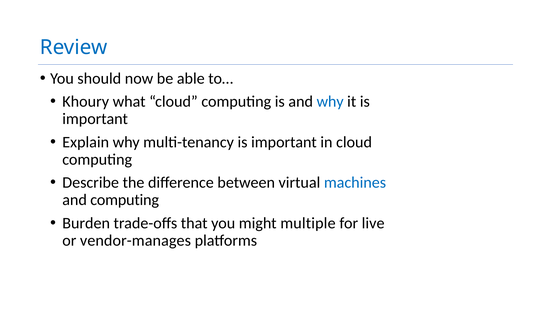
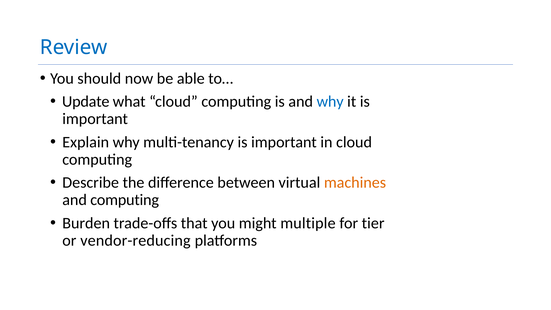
Khoury: Khoury -> Update (86, 102)
machines colour: blue -> orange (355, 183)
live: live -> tier (373, 223)
vendor-manages: vendor-manages -> vendor-reducing (135, 240)
